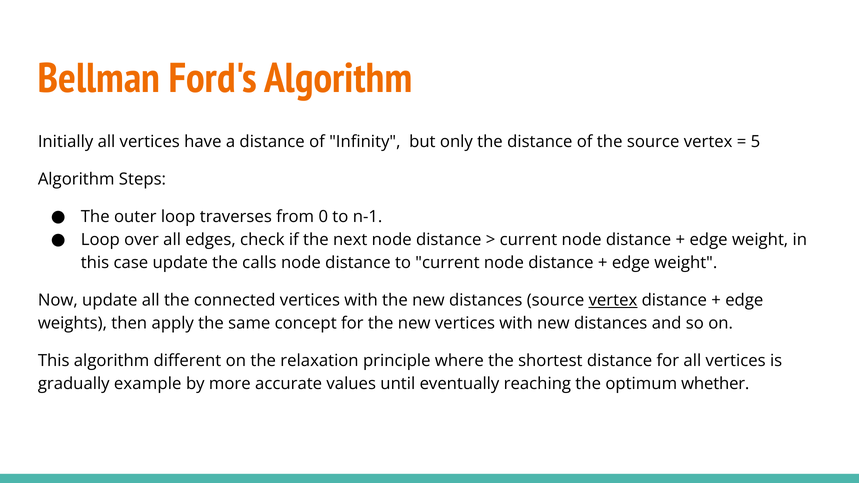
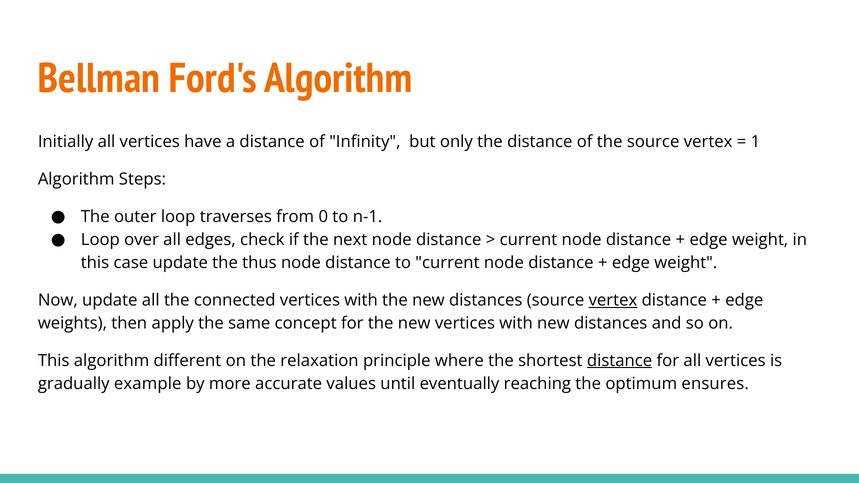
5: 5 -> 1 (755, 142)
calls: calls -> thus (259, 263)
distance underline: none -> present (620, 361)
whether: whether -> ensures (715, 384)
